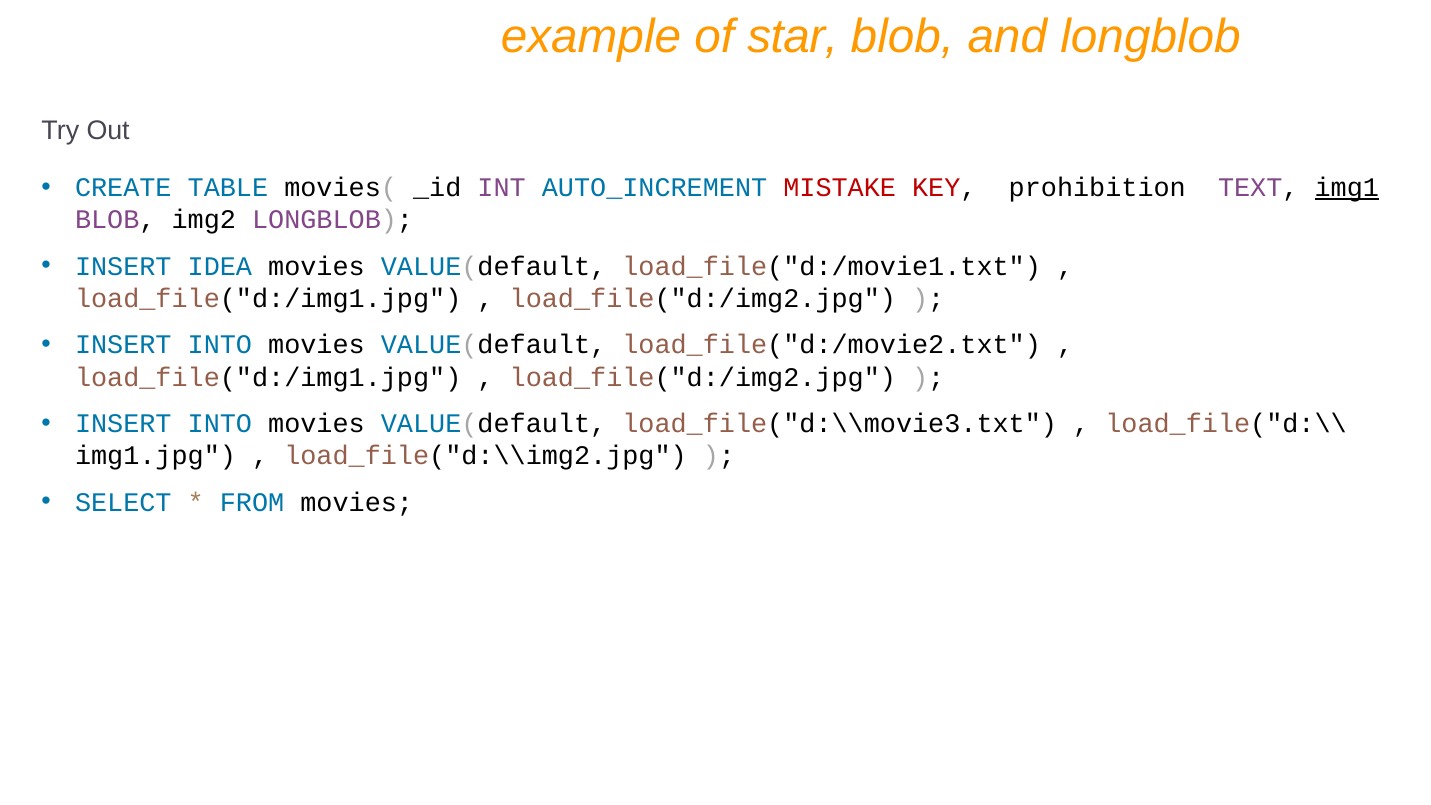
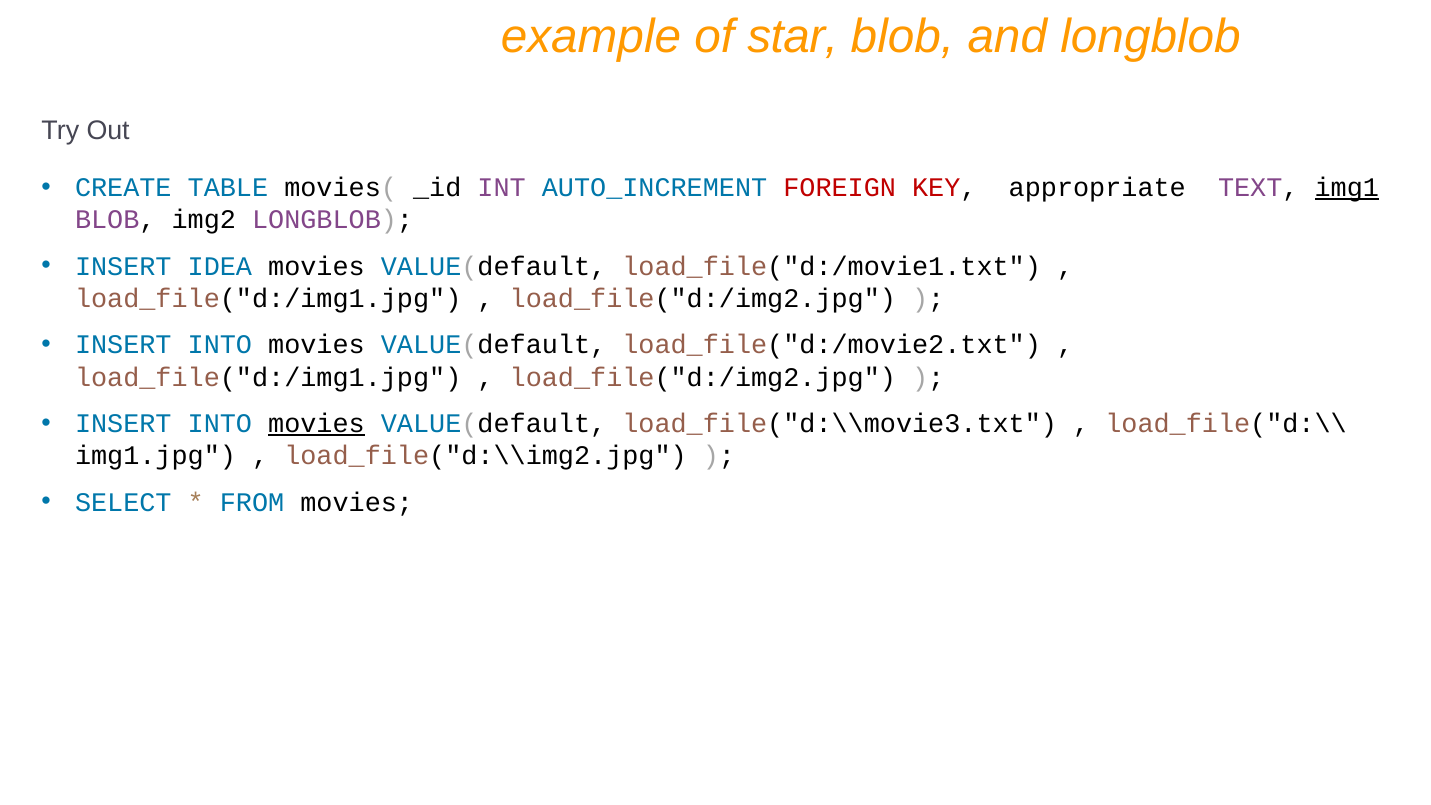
MISTAKE: MISTAKE -> FOREIGN (840, 188)
prohibition: prohibition -> appropriate (1097, 188)
movies underline: none -> present (316, 424)
